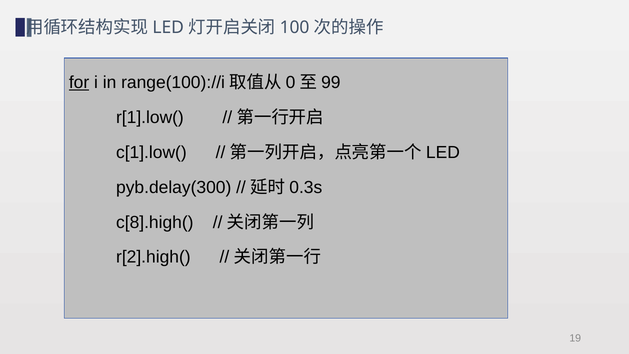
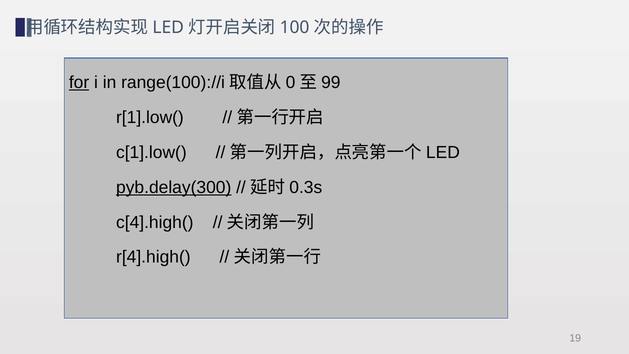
pyb.delay(300 underline: none -> present (174, 187)
c[8].high(: c[8].high( -> c[4].high( (155, 222)
r[2].high(: r[2].high( -> r[4].high( (153, 257)
